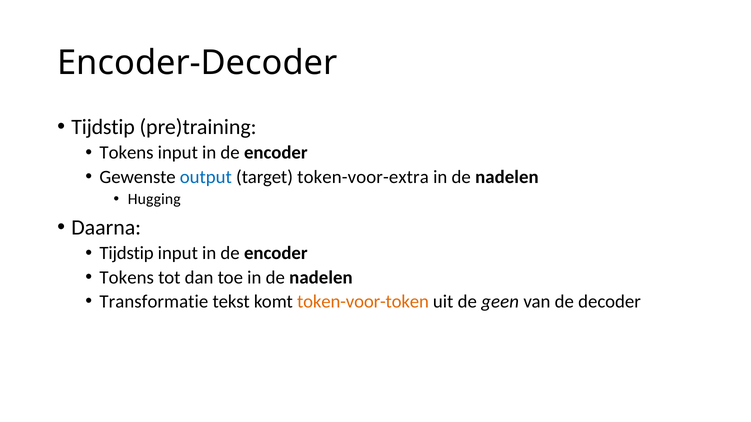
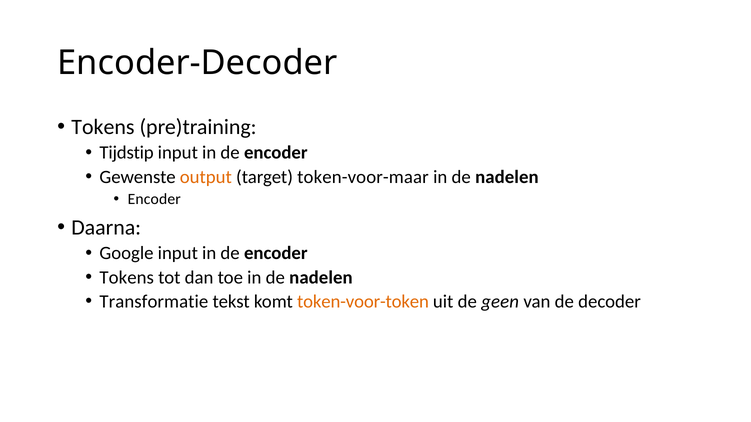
Tijdstip: Tijdstip -> Tokens (103, 127)
Tokens: Tokens -> Tijdstip (127, 153)
output colour: blue -> orange (206, 177)
token-voor-extra: token-voor-extra -> token-voor-maar (363, 177)
Hugging: Hugging -> Encoder (154, 200)
Tijdstip: Tijdstip -> Google (127, 253)
